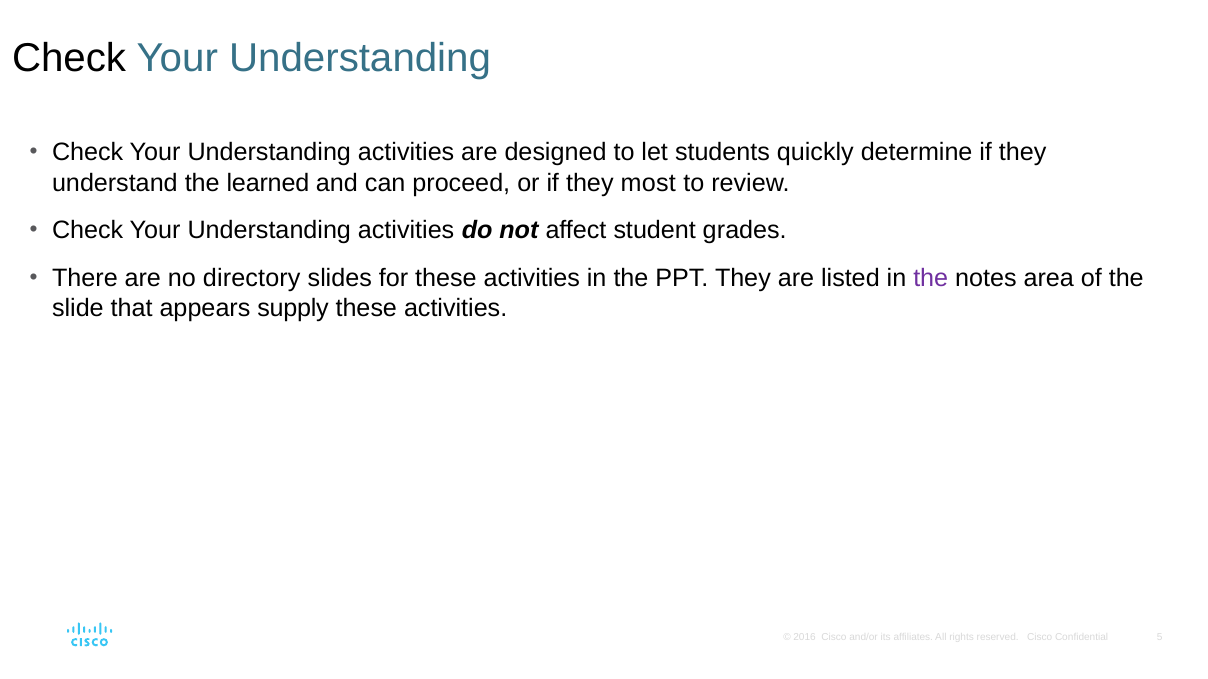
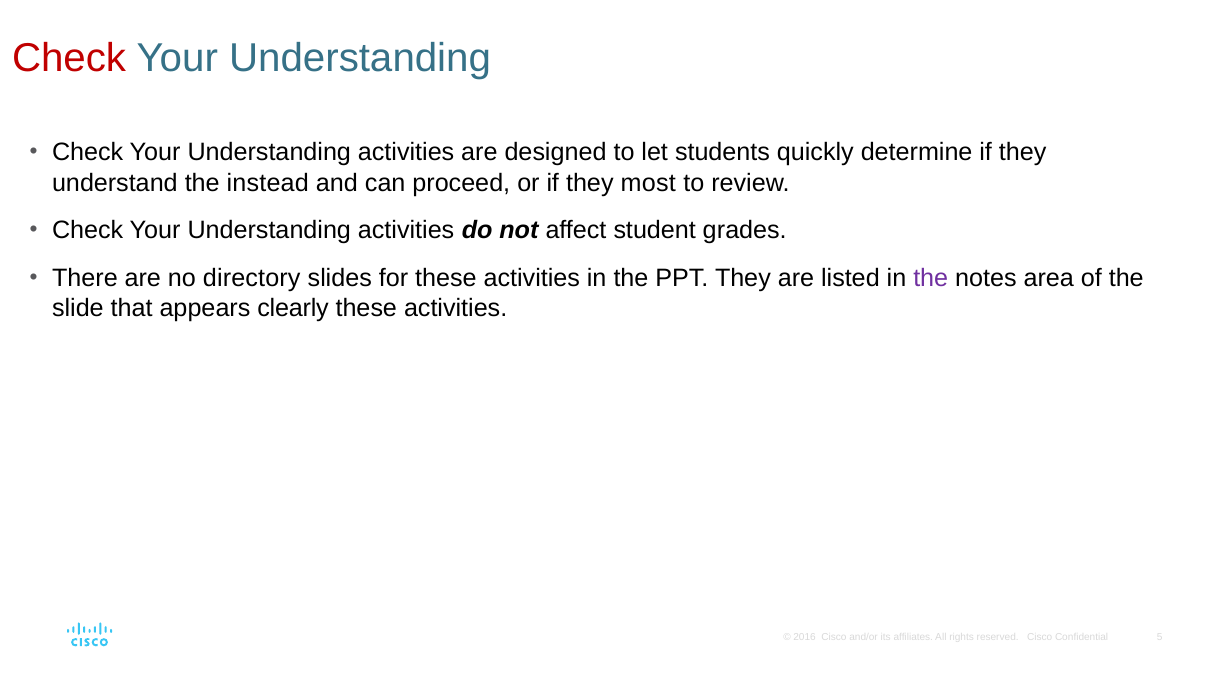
Check colour: black -> red (69, 58)
learned: learned -> instead (268, 183)
supply: supply -> clearly (293, 309)
